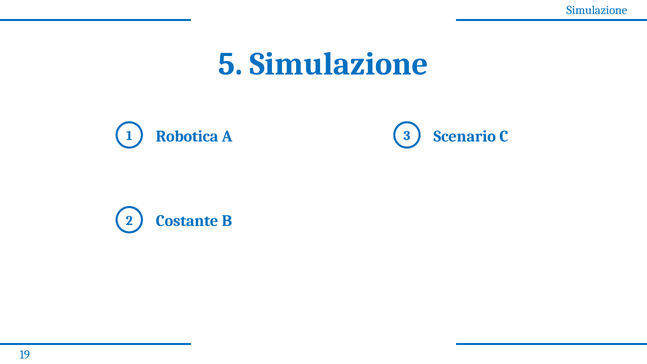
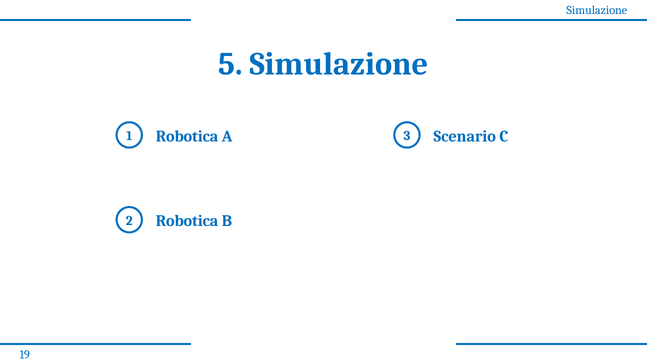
Costante: Costante -> Robotica (187, 221)
